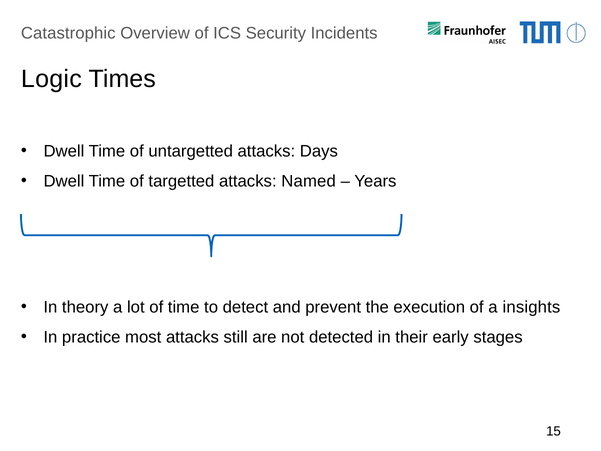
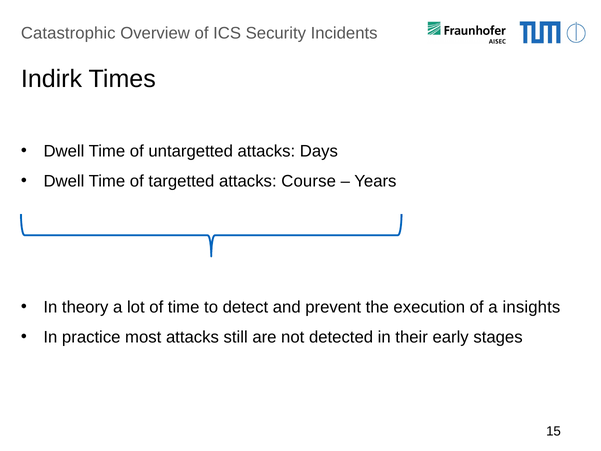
Logic: Logic -> Indirk (52, 79)
Named: Named -> Course (309, 181)
